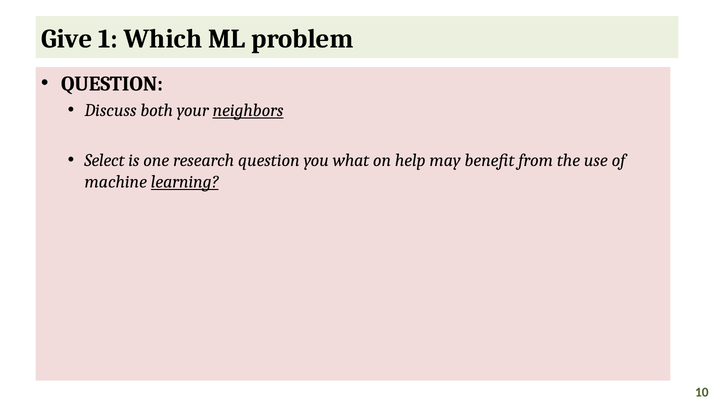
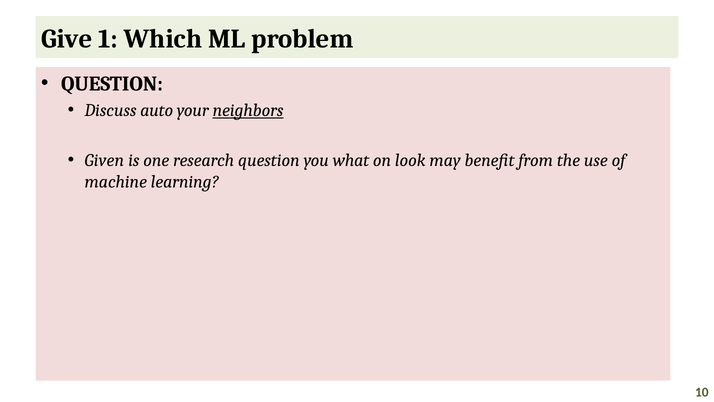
both: both -> auto (157, 110)
Select: Select -> Given (104, 160)
help: help -> look (410, 160)
learning underline: present -> none (185, 182)
